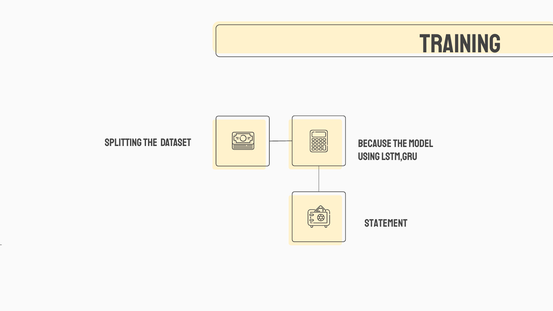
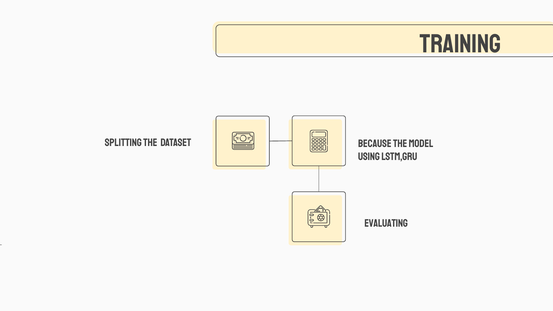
Statement: Statement -> Evaluating (386, 223)
